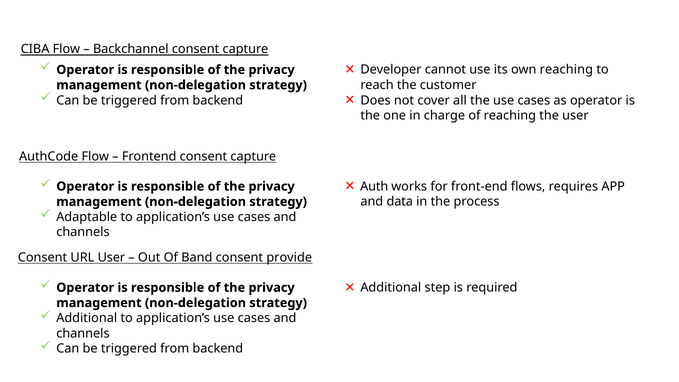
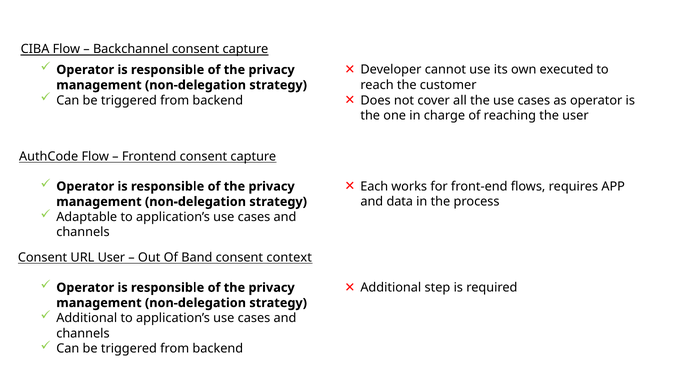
own reaching: reaching -> executed (566, 70)
Auth: Auth -> Each (374, 186)
provide: provide -> context (289, 258)
